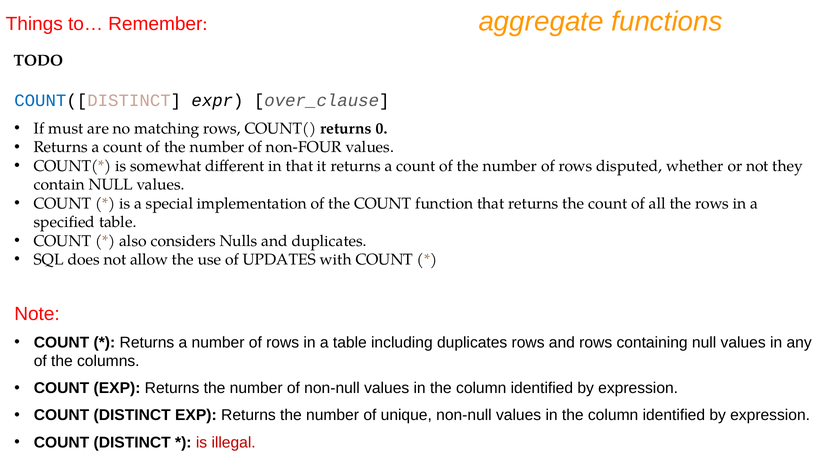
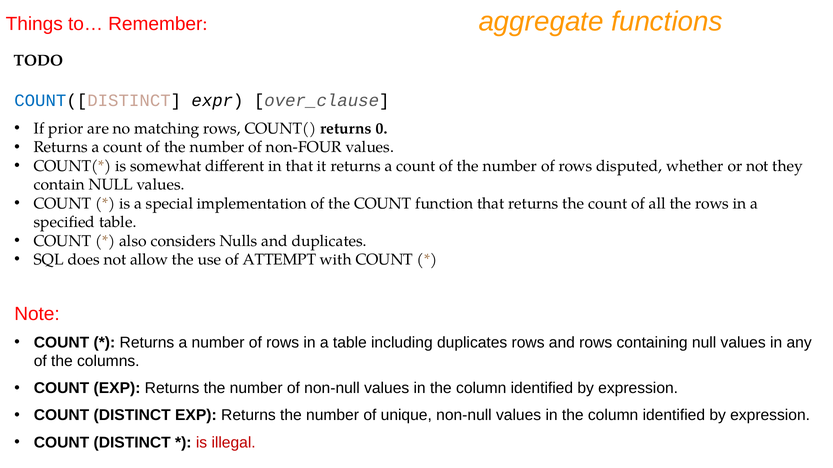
must: must -> prior (66, 129)
UPDATES: UPDATES -> ATTEMPT (279, 260)
